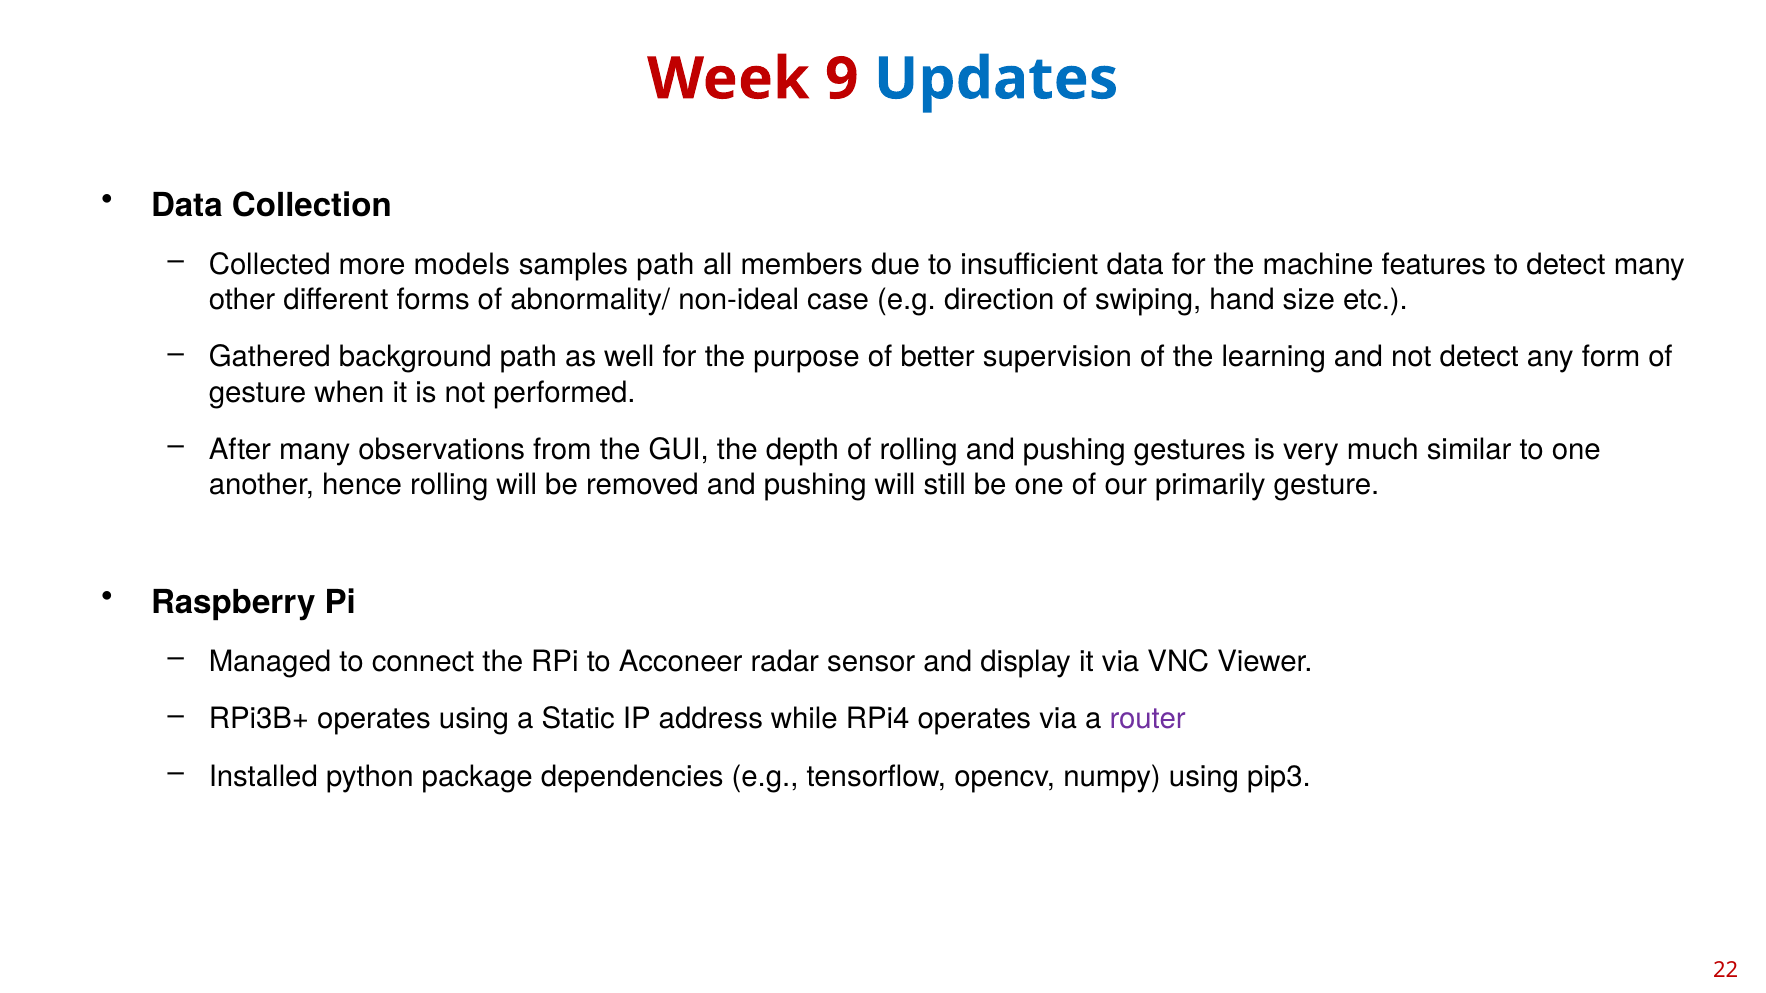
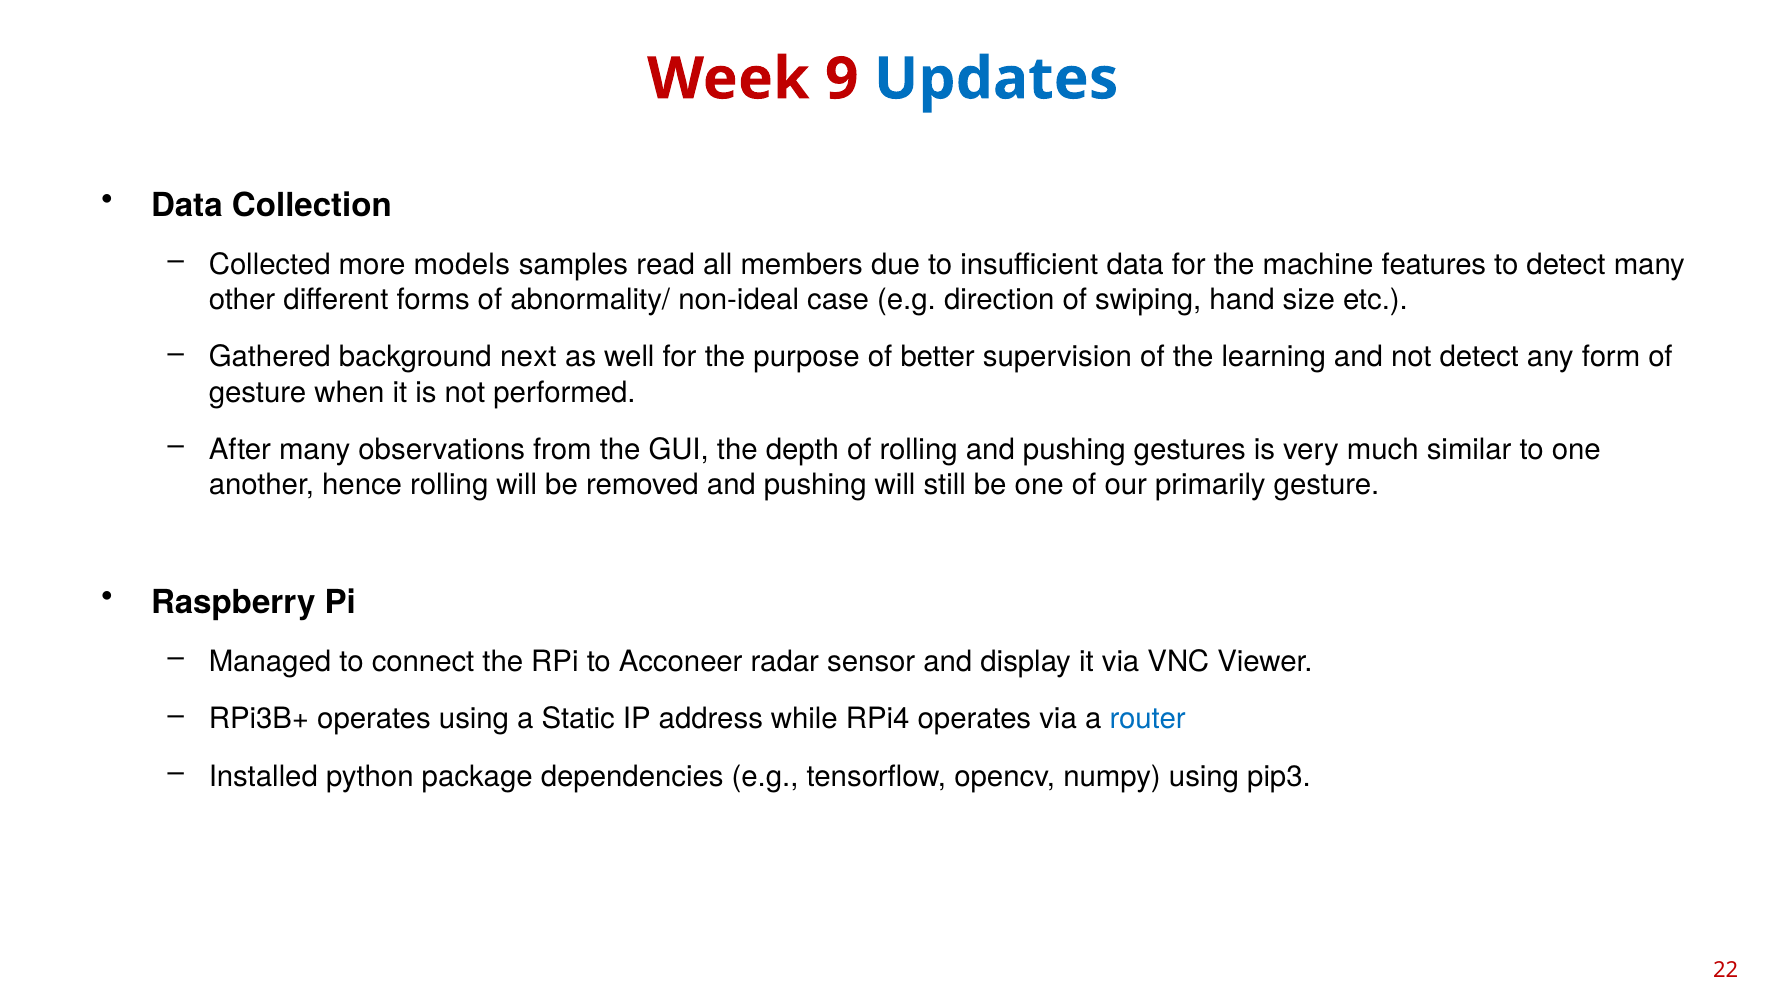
samples path: path -> read (666, 265)
background path: path -> next (528, 357)
router colour: purple -> blue (1148, 719)
